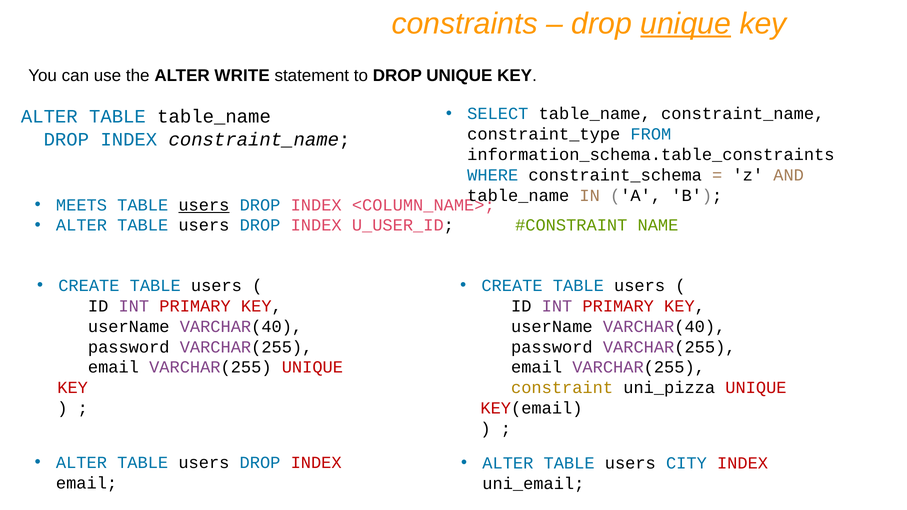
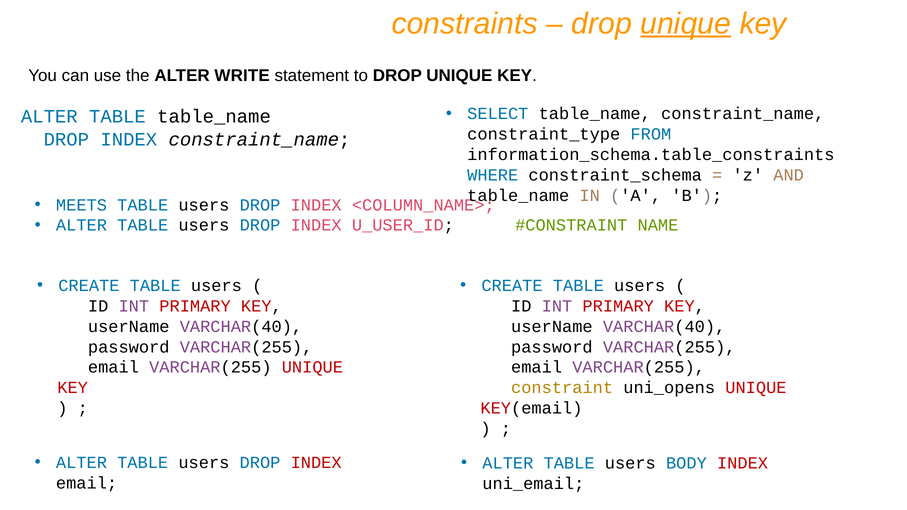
users underline: present -> none (204, 205)
uni_pizza: uni_pizza -> uni_opens (669, 388)
CITY: CITY -> BODY (686, 463)
